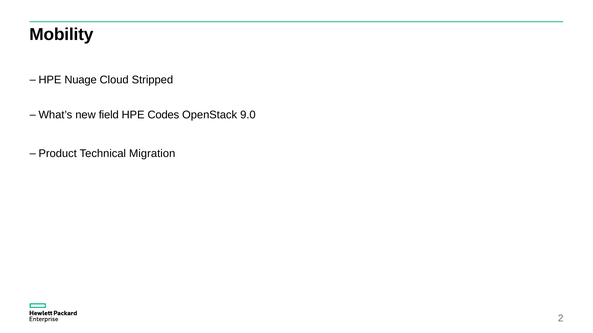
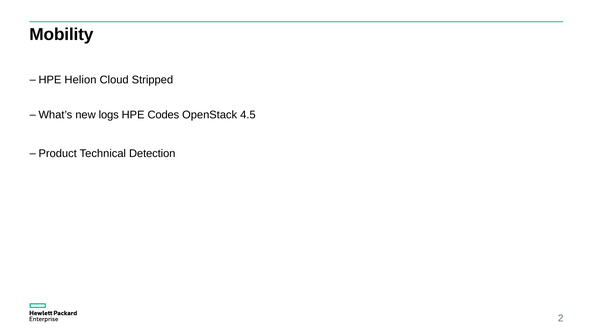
Nuage: Nuage -> Helion (80, 80)
field: field -> logs (109, 115)
9.0: 9.0 -> 4.5 (248, 115)
Migration: Migration -> Detection (152, 154)
